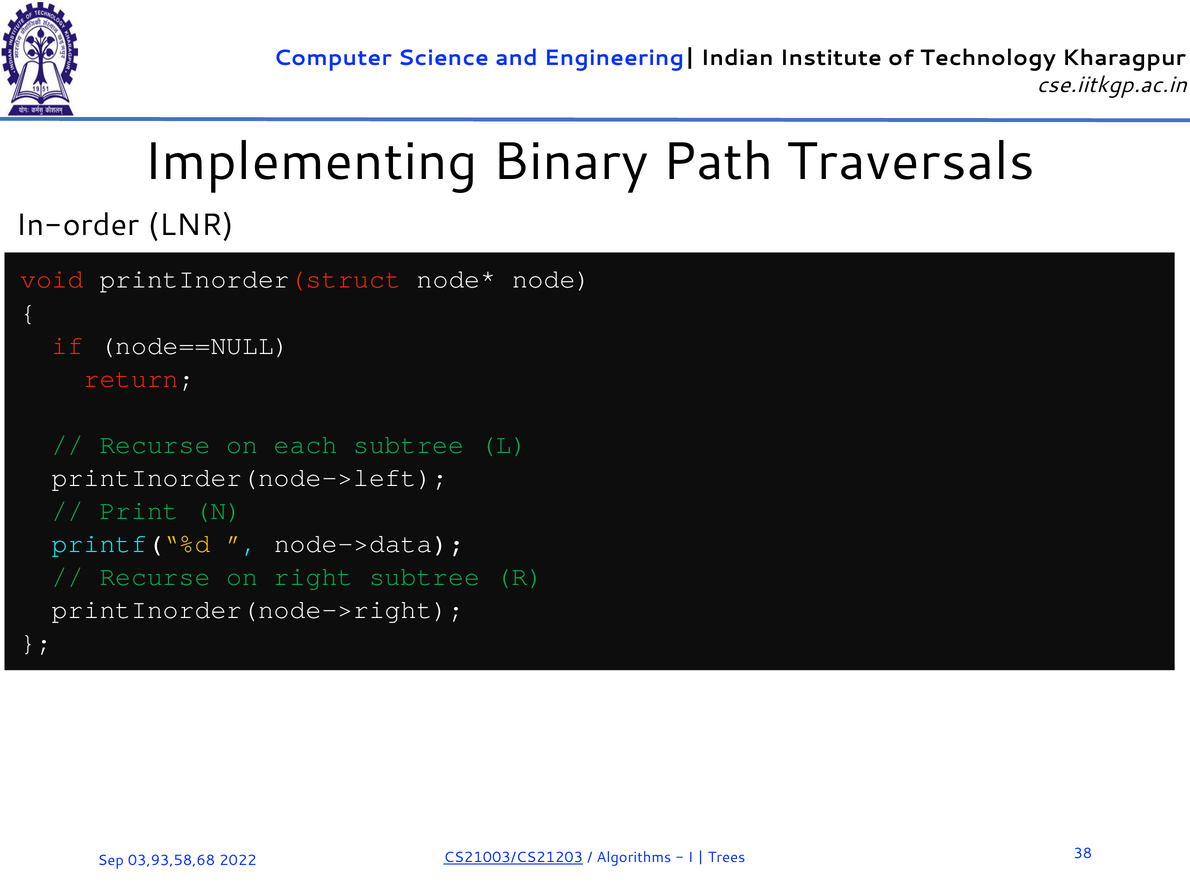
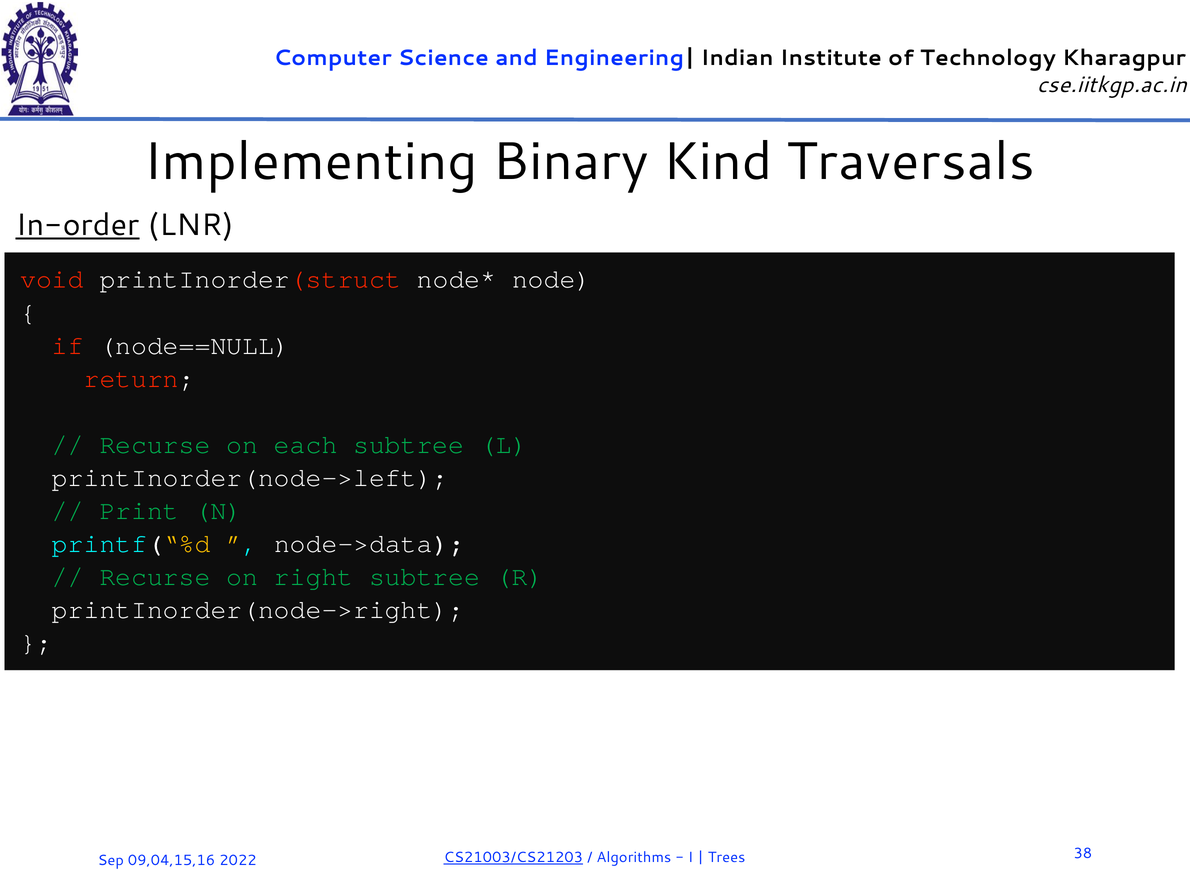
Path: Path -> Kind (718, 162)
In-order underline: none -> present (78, 225)
03,93,58,68: 03,93,58,68 -> 09,04,15,16 (172, 861)
